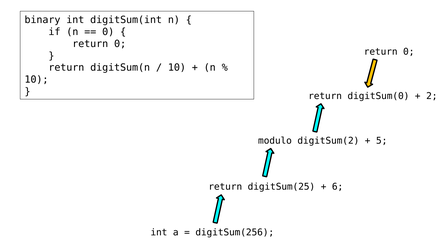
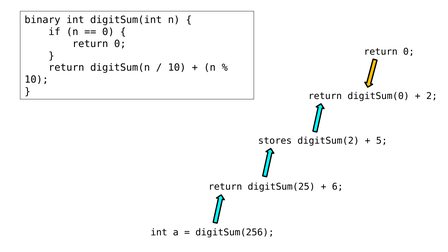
modulo: modulo -> stores (275, 141)
